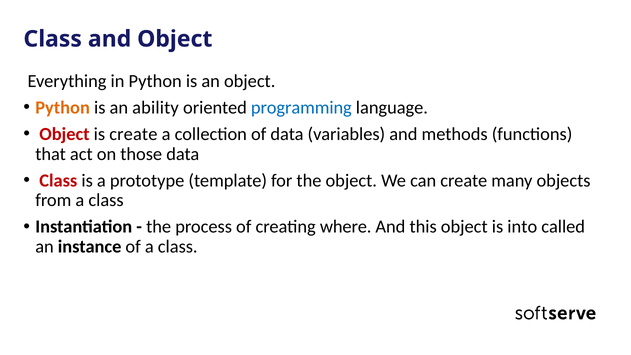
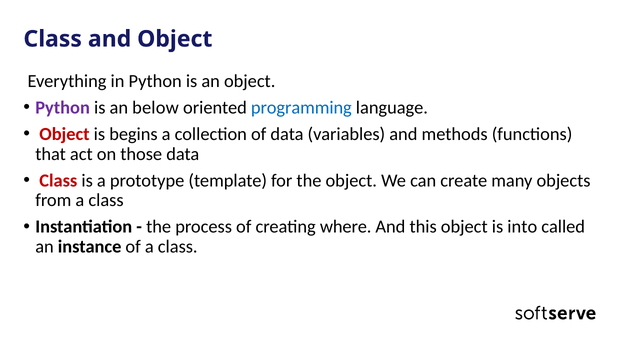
Python colour: orange -> purple (63, 108)
ability: ability -> below (155, 108)
is create: create -> begins (133, 134)
